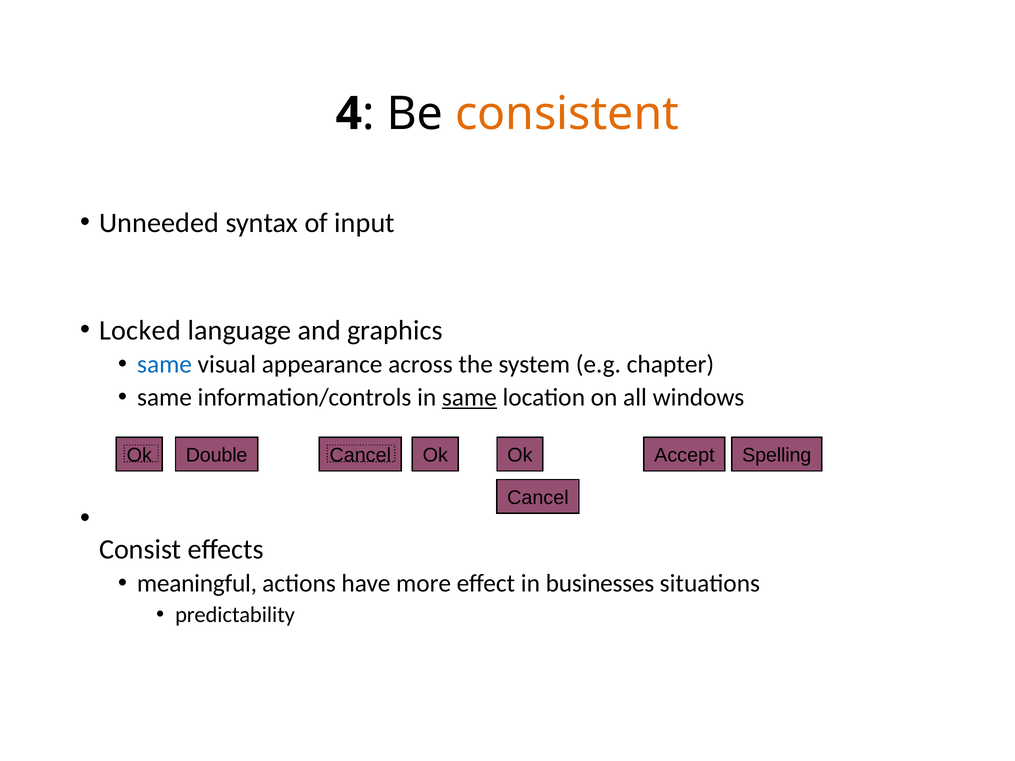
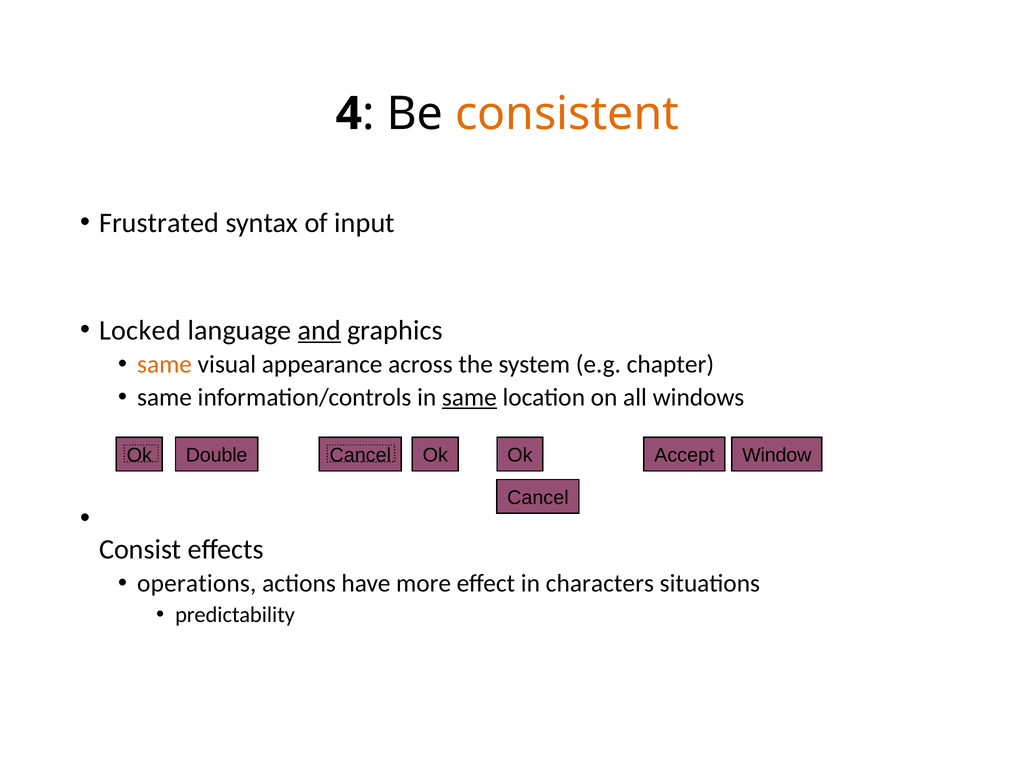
Unneeded: Unneeded -> Frustrated (159, 223)
and underline: none -> present (319, 330)
same colour: blue -> orange (165, 365)
Spelling: Spelling -> Window (777, 456)
meaningful: meaningful -> operations (197, 584)
businesses: businesses -> characters (600, 584)
